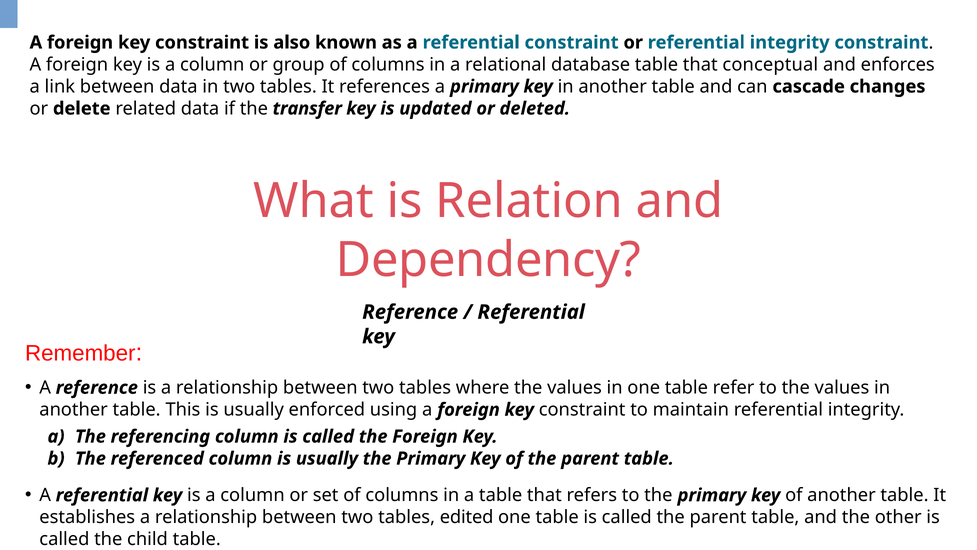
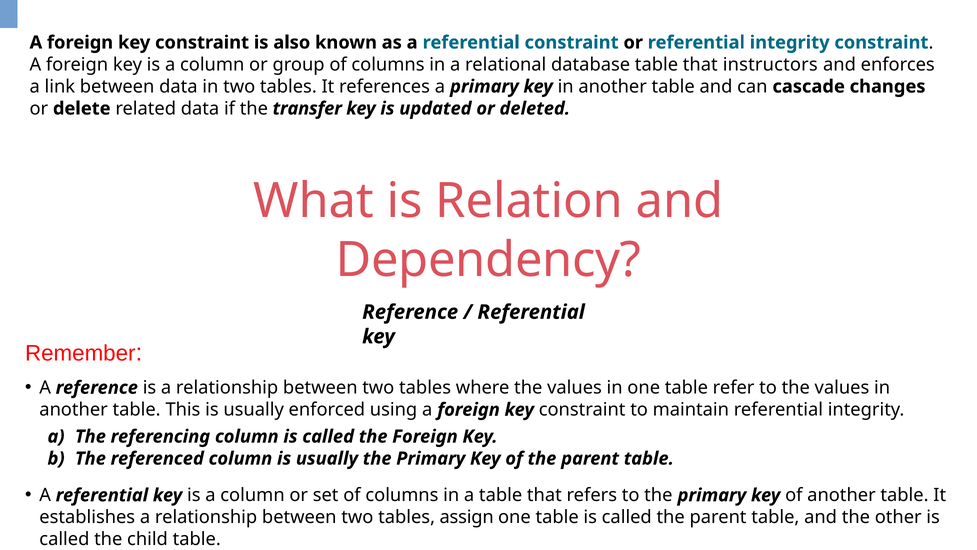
conceptual: conceptual -> instructors (770, 64)
edited: edited -> assign (467, 517)
